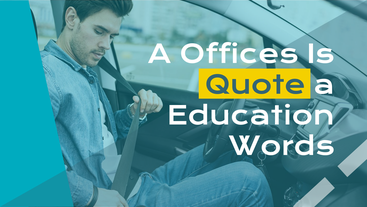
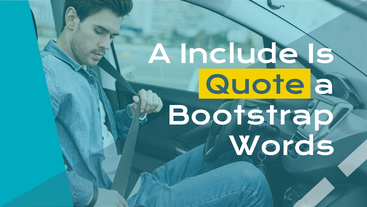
Offices: Offices -> Include (239, 55)
Education: Education -> Bootstrap (251, 116)
